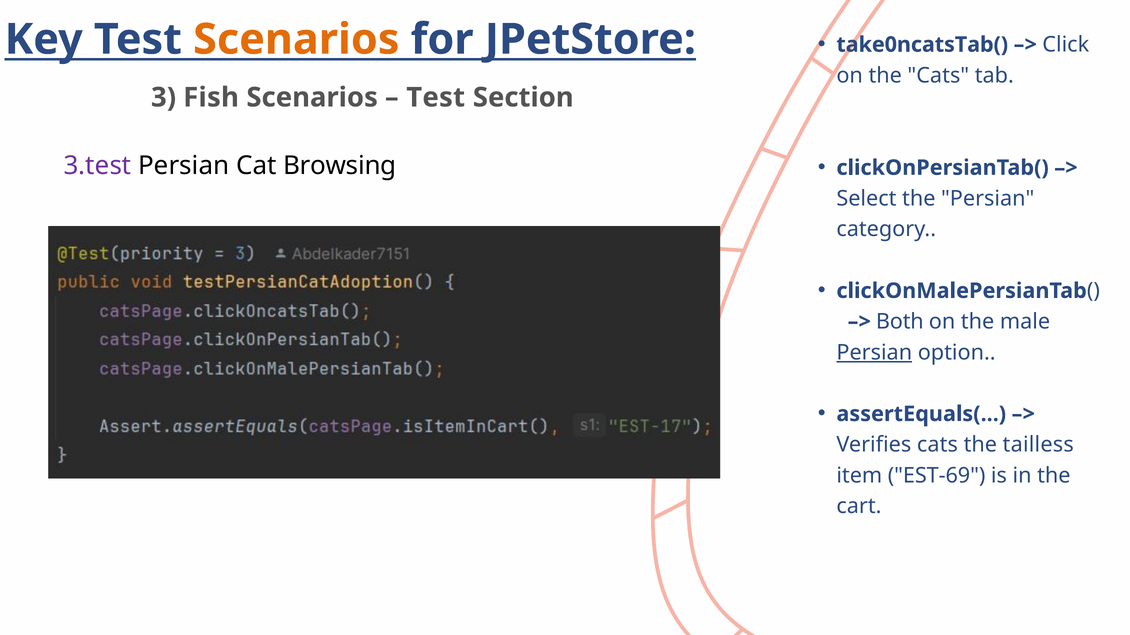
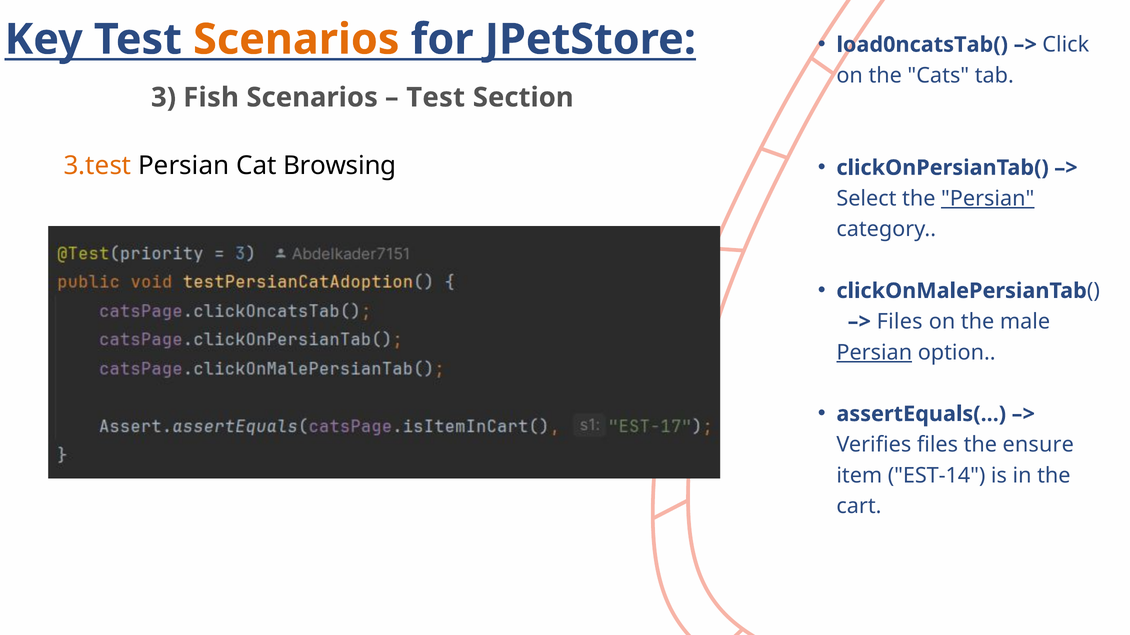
take0ncatsTab(: take0ncatsTab( -> load0ncatsTab( (922, 45)
3.test colour: purple -> orange (97, 166)
Persian underline: none -> present (988, 199)
Both: Both -> Files (900, 322)
Verifies cats: cats -> files (937, 445)
tailless: tailless -> ensure (1038, 445)
EST-69: EST-69 -> EST-14 (937, 476)
